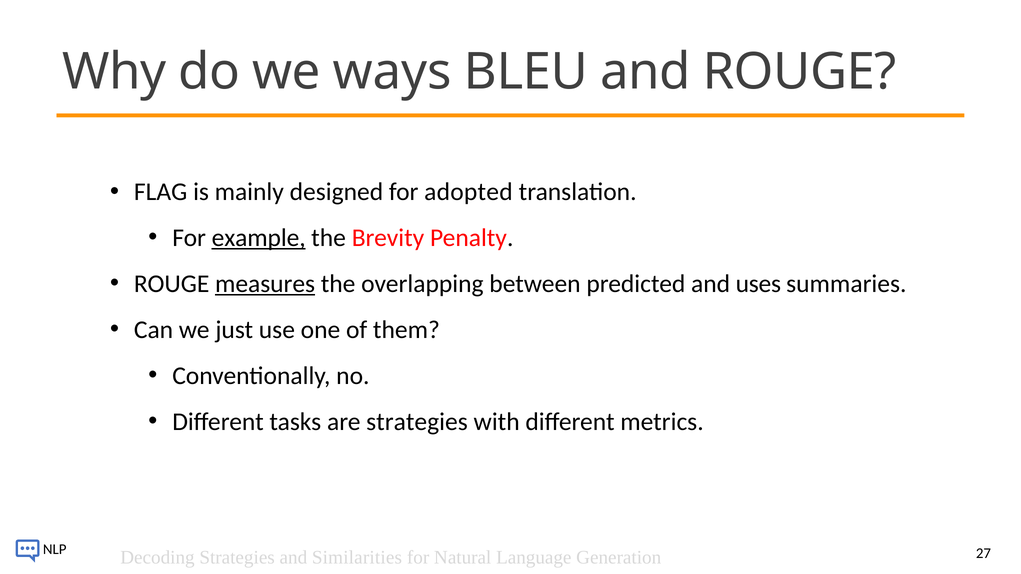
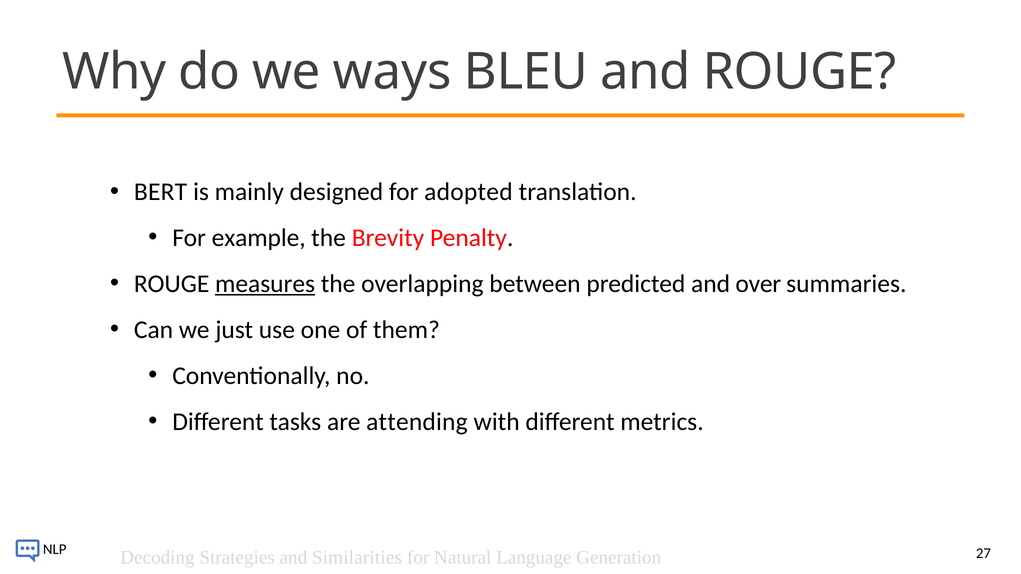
FLAG: FLAG -> BERT (161, 192)
example underline: present -> none (259, 238)
uses: uses -> over (758, 284)
are strategies: strategies -> attending (417, 422)
